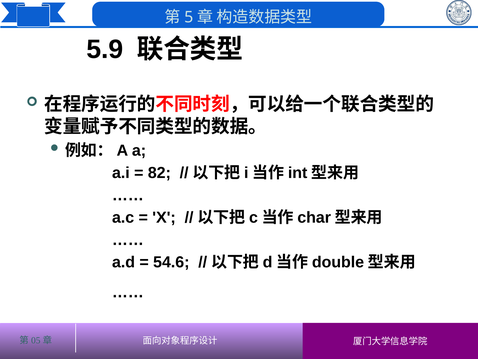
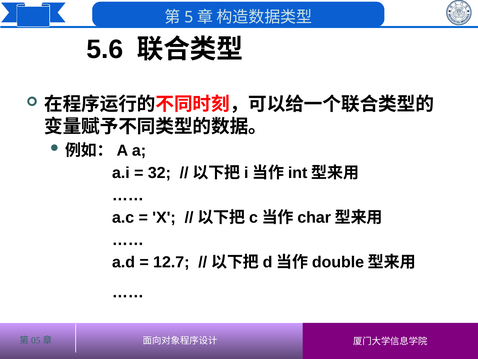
5.9: 5.9 -> 5.6 (105, 49)
82: 82 -> 32 (159, 173)
54.6: 54.6 -> 12.7 (171, 262)
